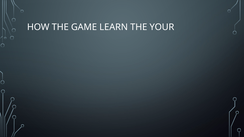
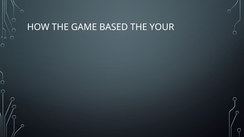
LEARN: LEARN -> BASED (114, 27)
